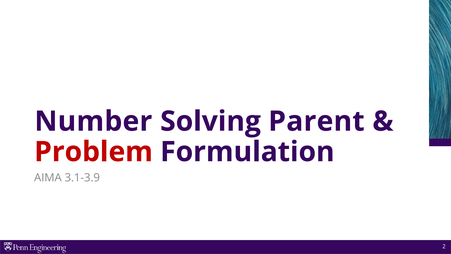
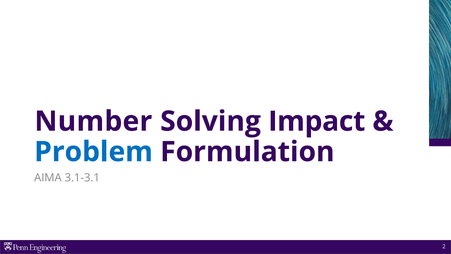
Parent: Parent -> Impact (317, 121)
Problem colour: red -> blue (94, 152)
3.1-3.9: 3.1-3.9 -> 3.1-3.1 (82, 177)
